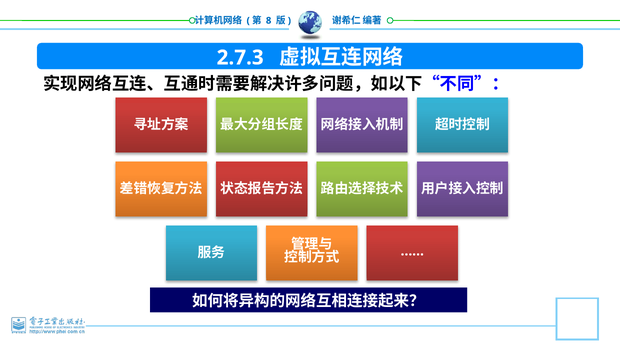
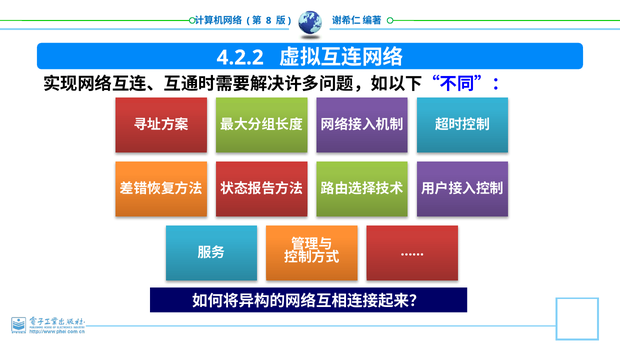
2.7.3: 2.7.3 -> 4.2.2 (240, 58)
